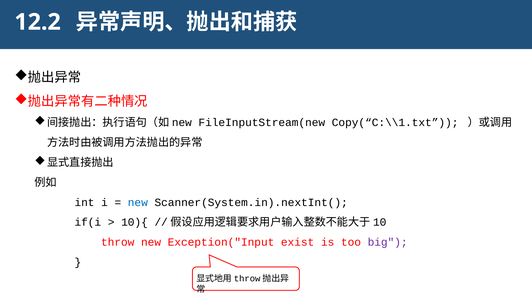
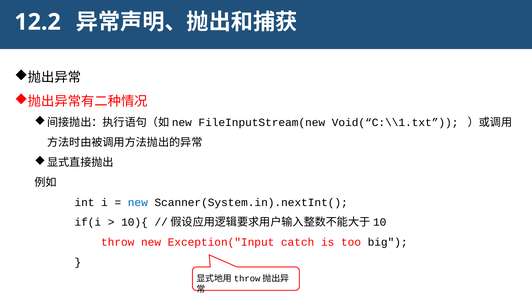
Copy(“C:\\1.txt: Copy(“C:\\1.txt -> Void(“C:\\1.txt (395, 123)
exist: exist -> catch (298, 242)
big colour: purple -> black (388, 242)
